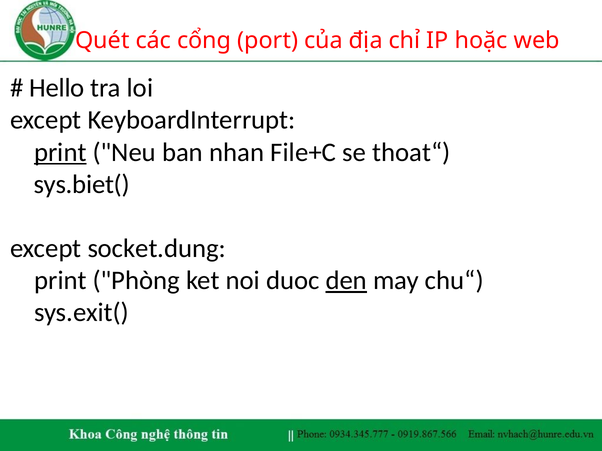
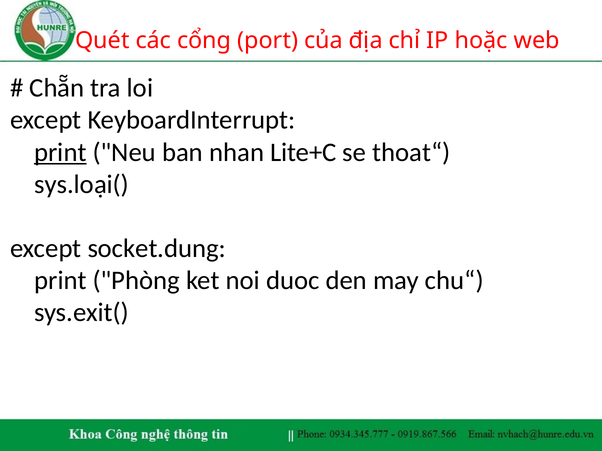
Hello: Hello -> Chẵn (57, 88)
File+C: File+C -> Lite+C (303, 152)
sys.biet(: sys.biet( -> sys.loại( (82, 184)
den underline: present -> none (346, 281)
